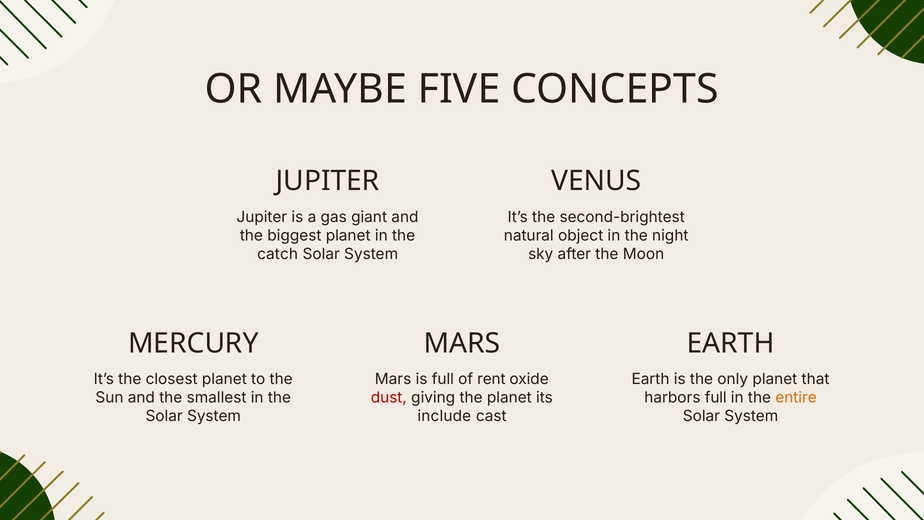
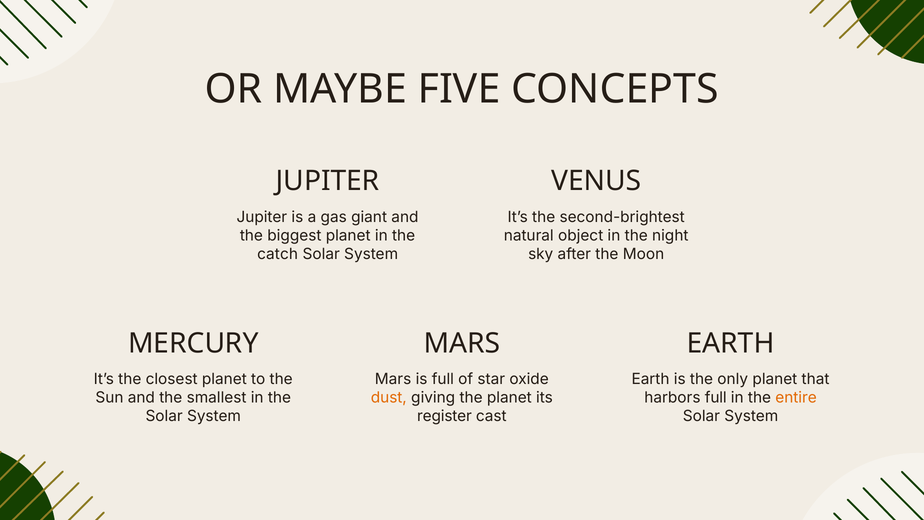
rent: rent -> star (491, 379)
dust colour: red -> orange (389, 398)
include: include -> register (444, 416)
